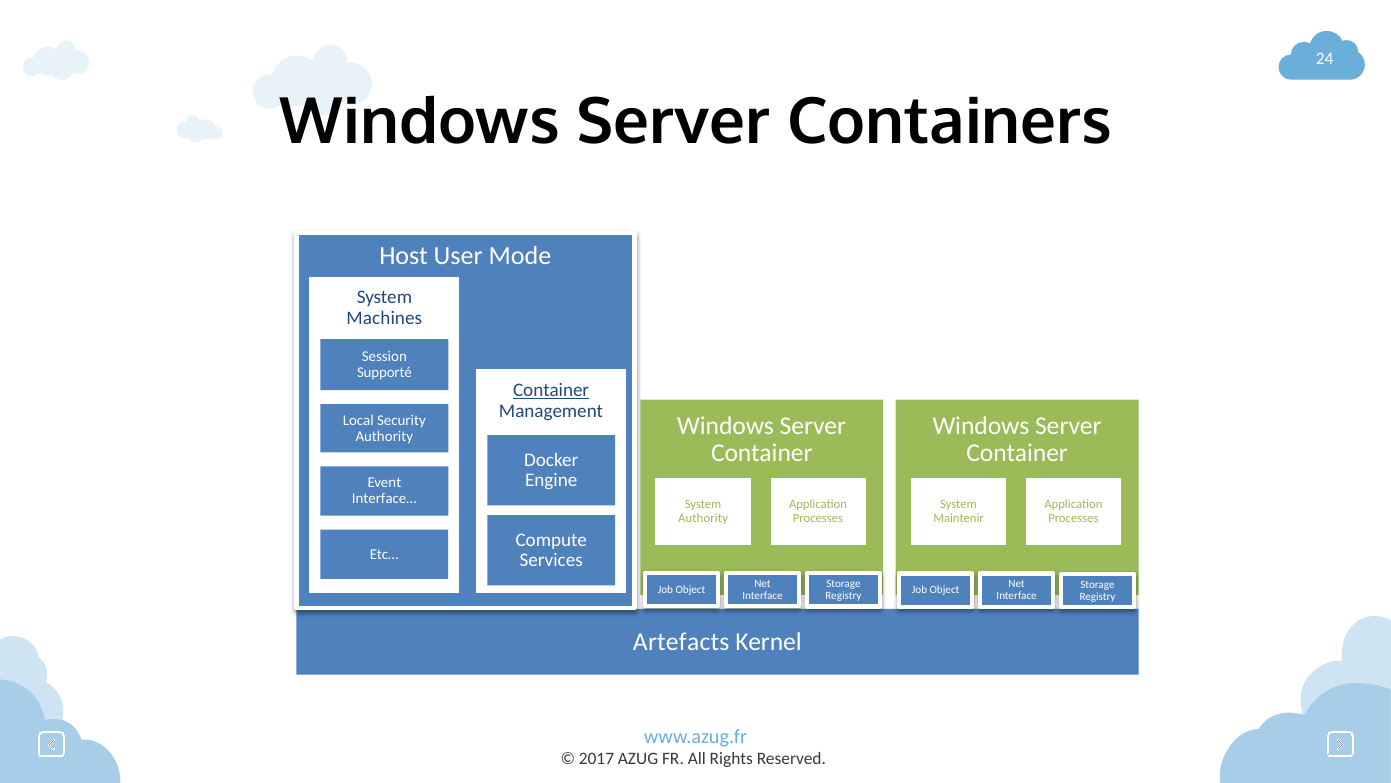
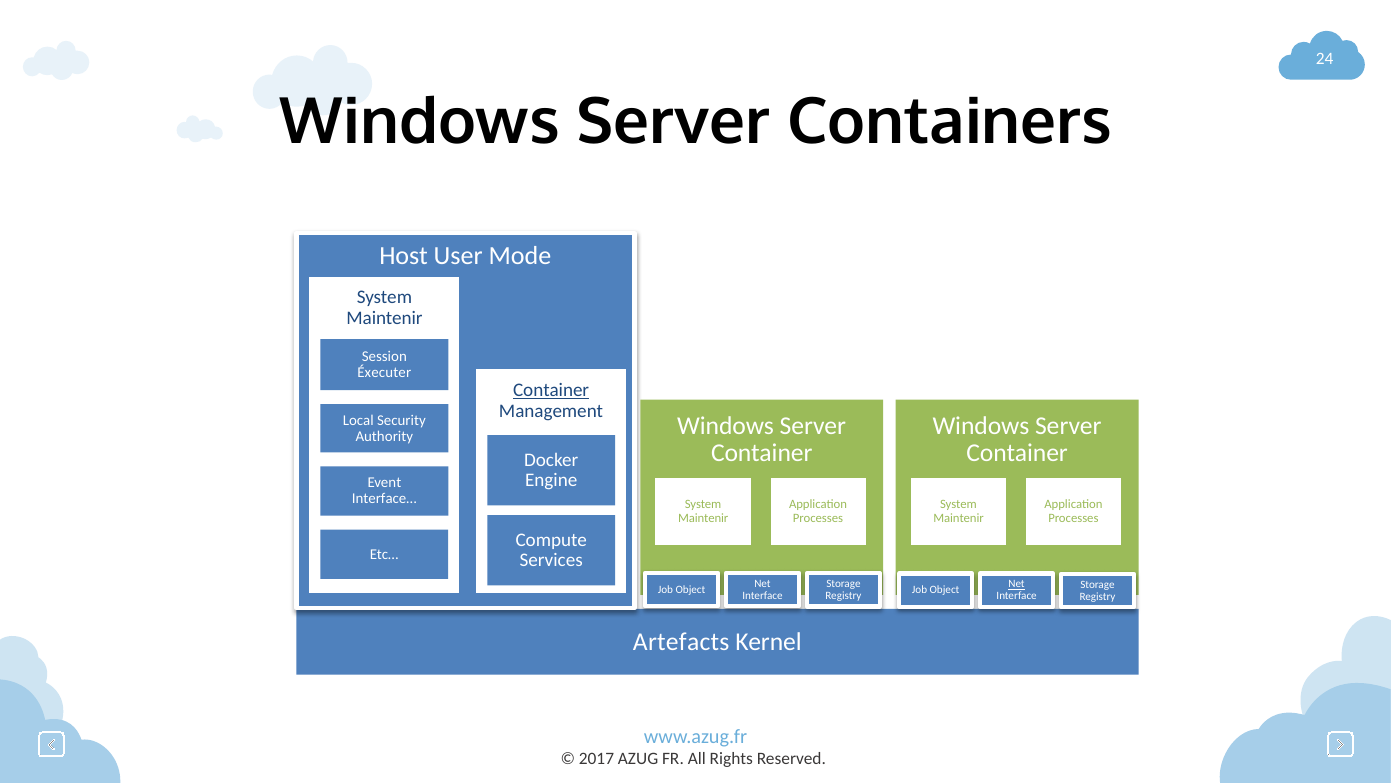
Machines: Machines -> Maintenir (384, 318)
Supporté: Supporté -> Éxecuter (384, 372)
Authority: Authority -> Maintenir (703, 518)
Net underline: none -> present (1017, 584)
